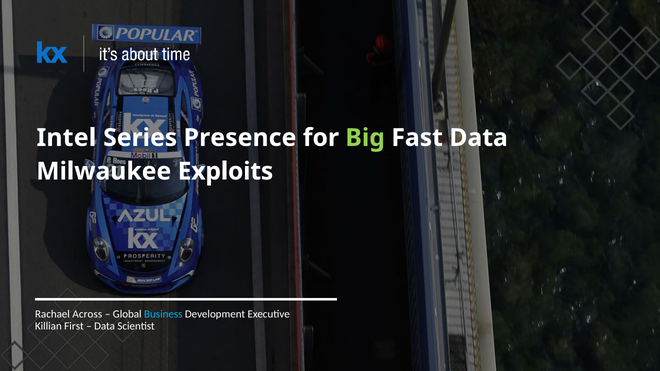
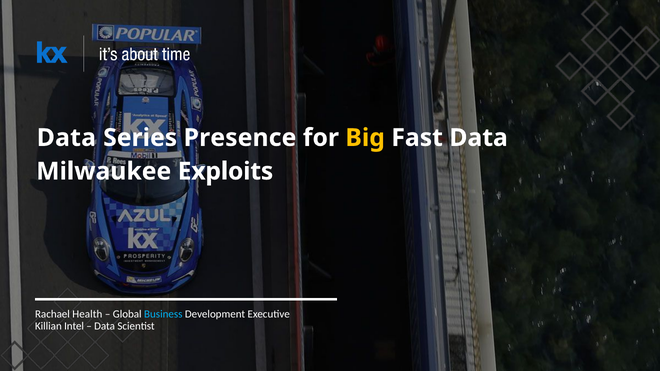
Intel: Intel -> Data (66, 138)
Big colour: light green -> yellow (365, 138)
Across: Across -> Health (87, 314)
First: First -> Intel (74, 326)
